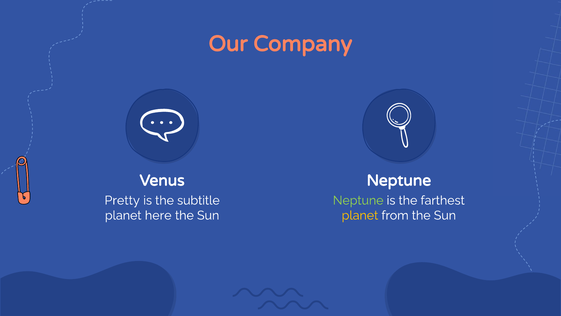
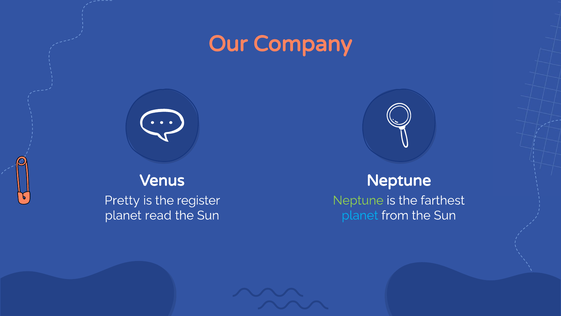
subtitle: subtitle -> register (198, 200)
here: here -> read (158, 215)
planet colour: yellow -> light blue (360, 215)
